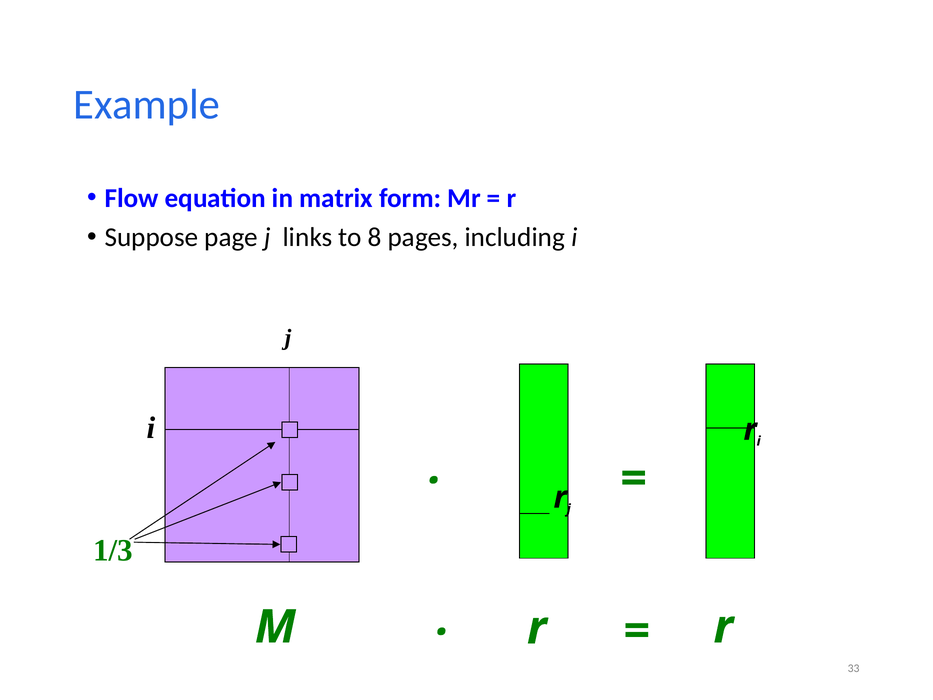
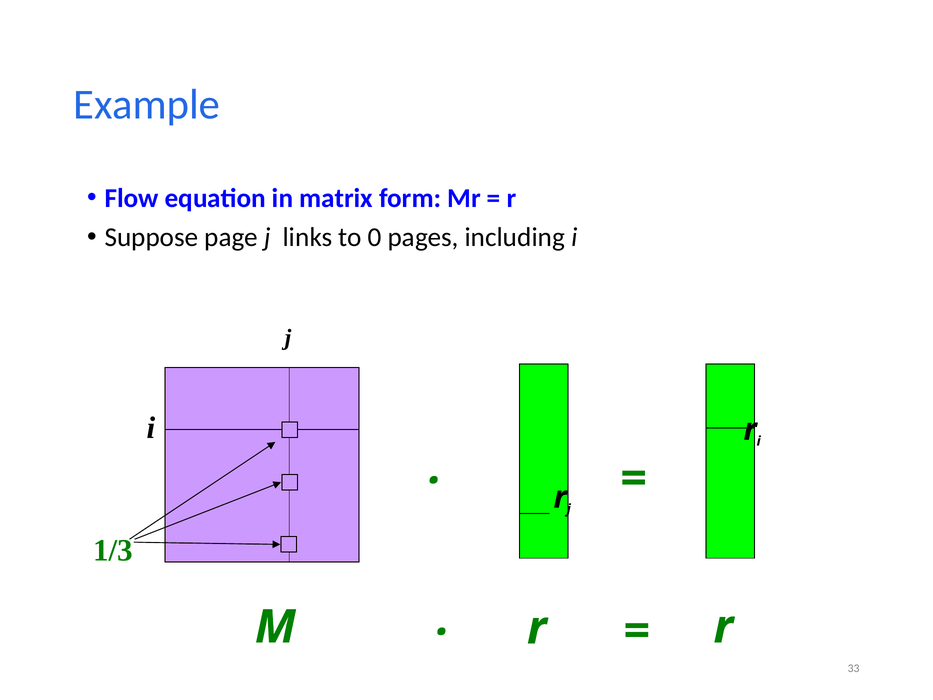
8: 8 -> 0 (375, 237)
